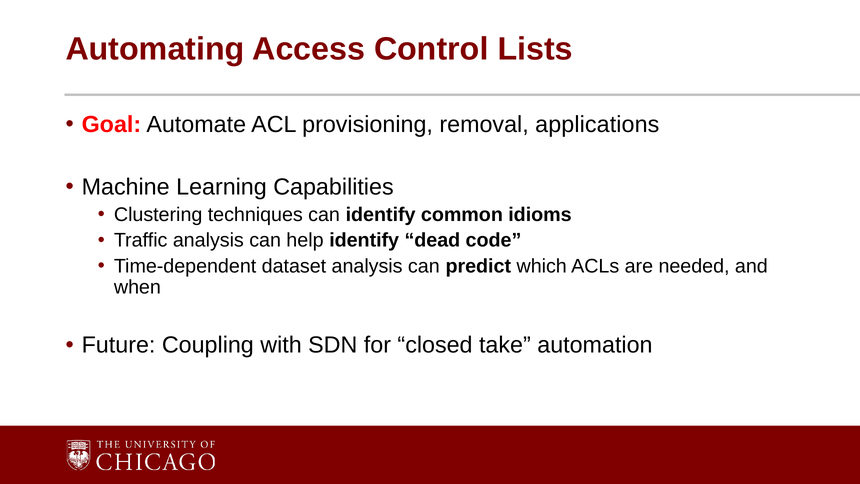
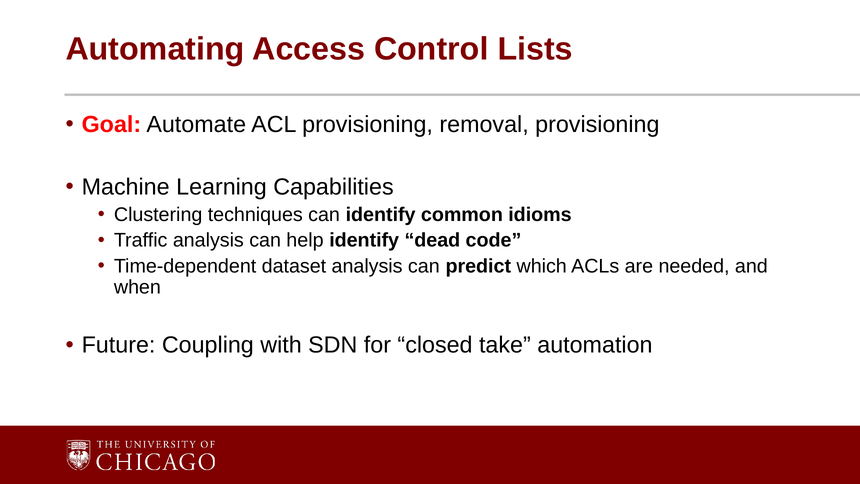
removal applications: applications -> provisioning (597, 125)
